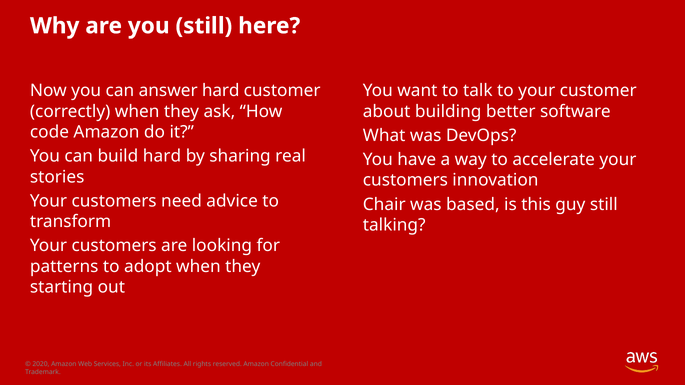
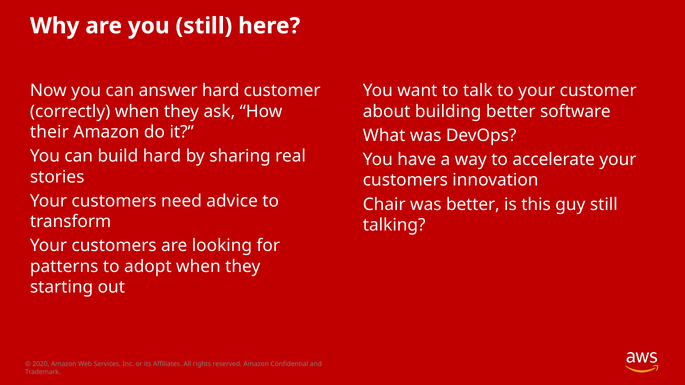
code: code -> their (49, 132)
was based: based -> better (473, 205)
